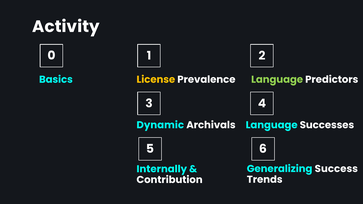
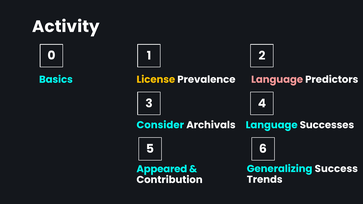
Language colour: light green -> pink (277, 80)
Dynamic: Dynamic -> Consider (160, 125)
Internally: Internally -> Appeared (162, 169)
